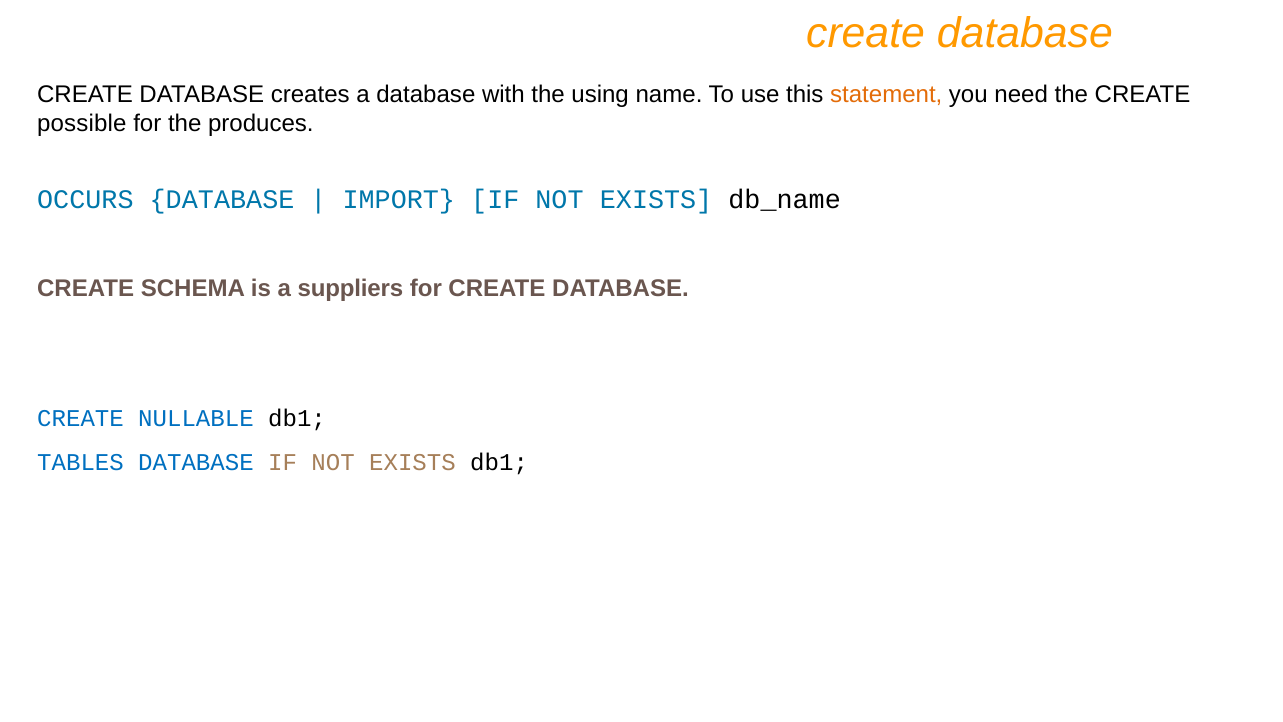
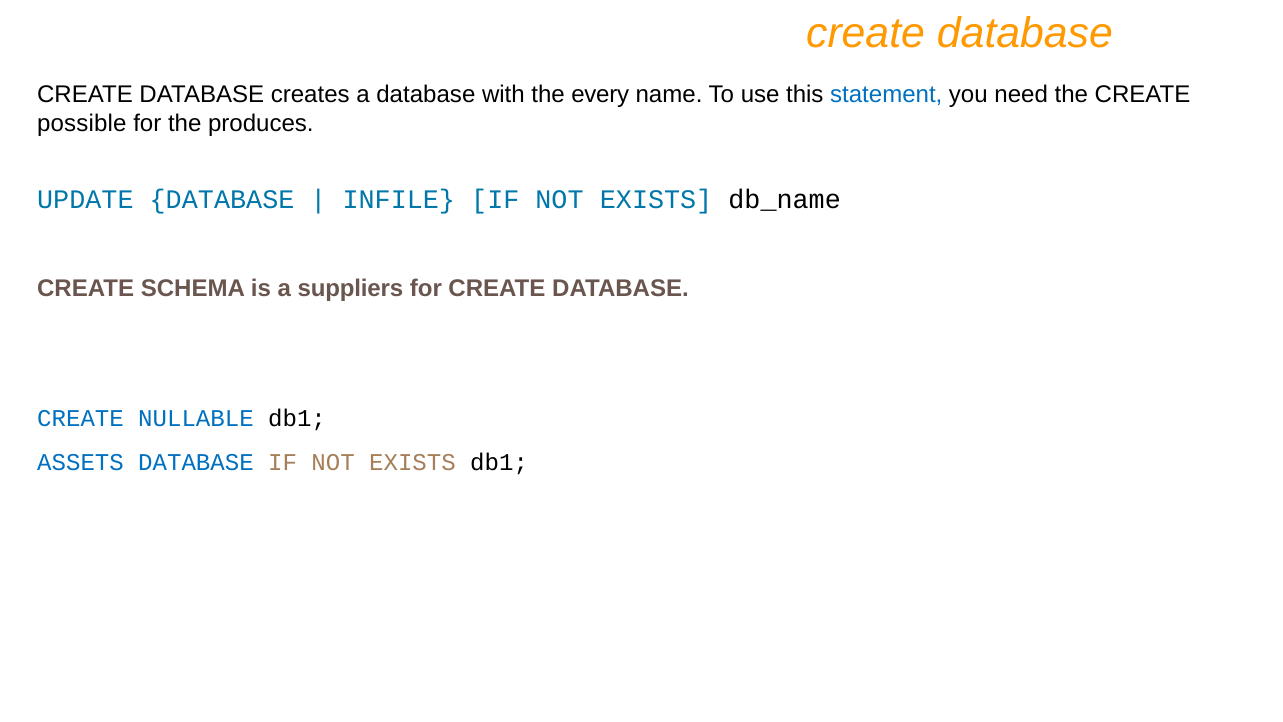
using: using -> every (600, 95)
statement colour: orange -> blue (886, 95)
OCCURS: OCCURS -> UPDATE (85, 199)
IMPORT: IMPORT -> INFILE (399, 199)
TABLES: TABLES -> ASSETS (81, 462)
